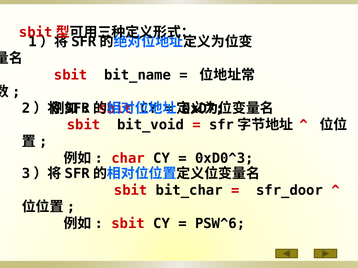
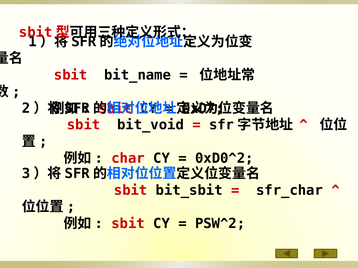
0xD0^3: 0xD0^3 -> 0xD0^2 (224, 159)
bit_char: bit_char -> bit_sbit (189, 191)
sfr_door: sfr_door -> sfr_char (290, 191)
PSW^6: PSW^6 -> PSW^2 (220, 224)
